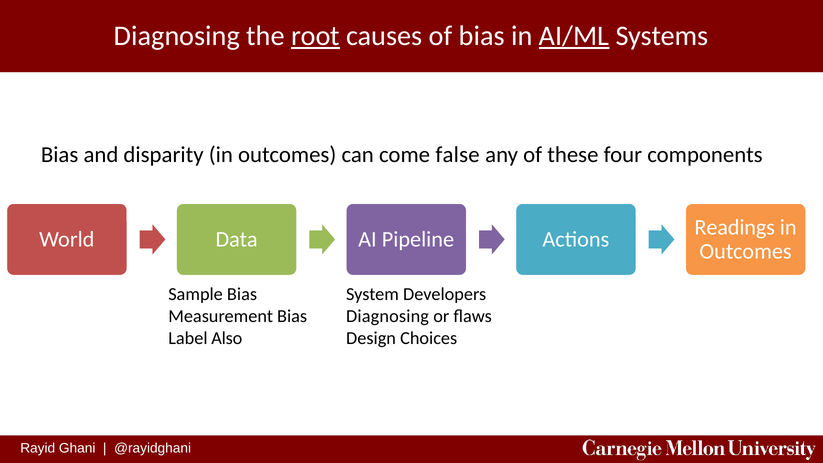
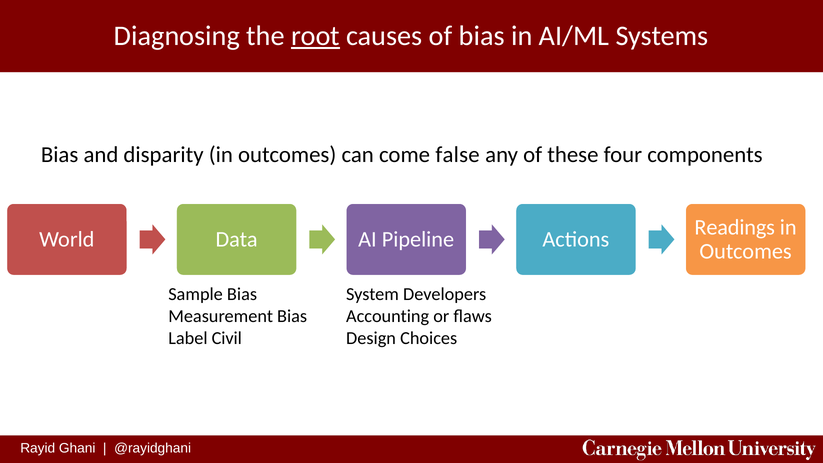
AI/ML underline: present -> none (574, 36)
Diagnosing: Diagnosing -> Accounting (388, 316)
Also: Also -> Civil (227, 338)
